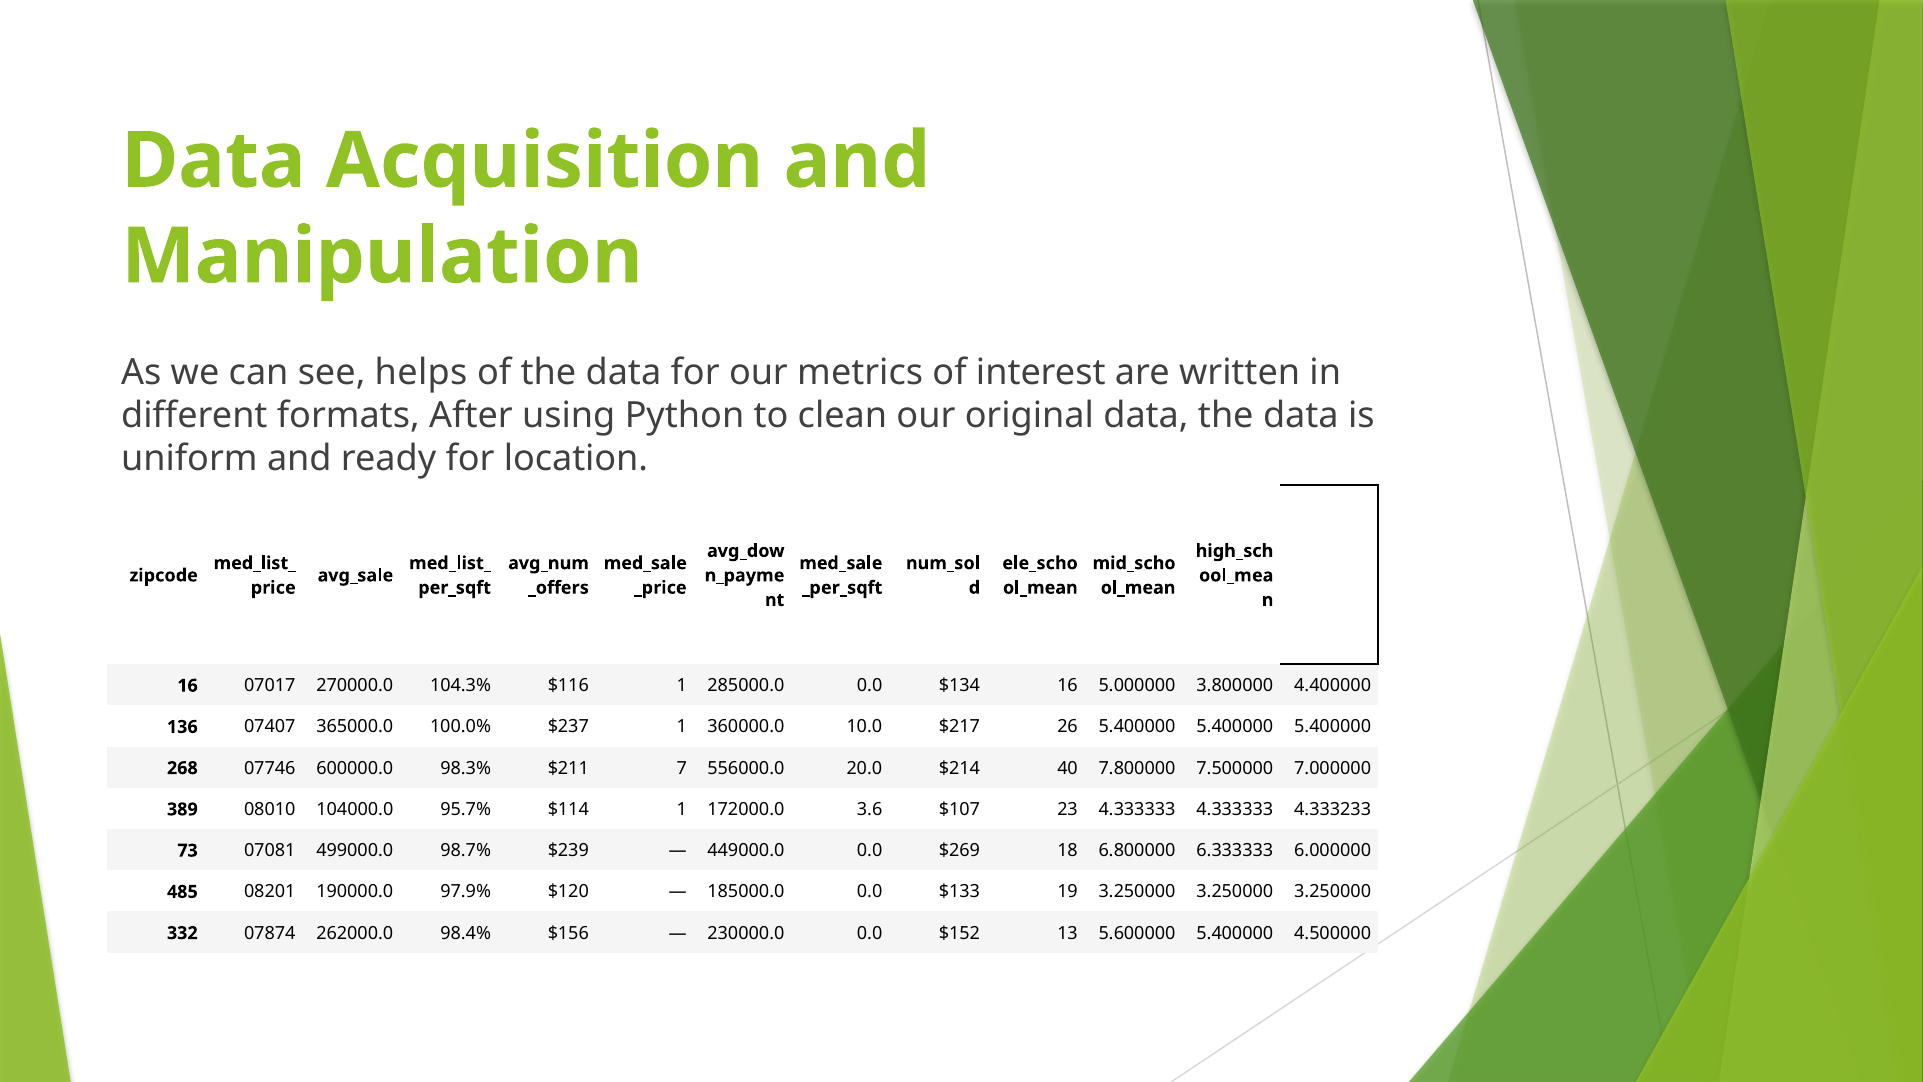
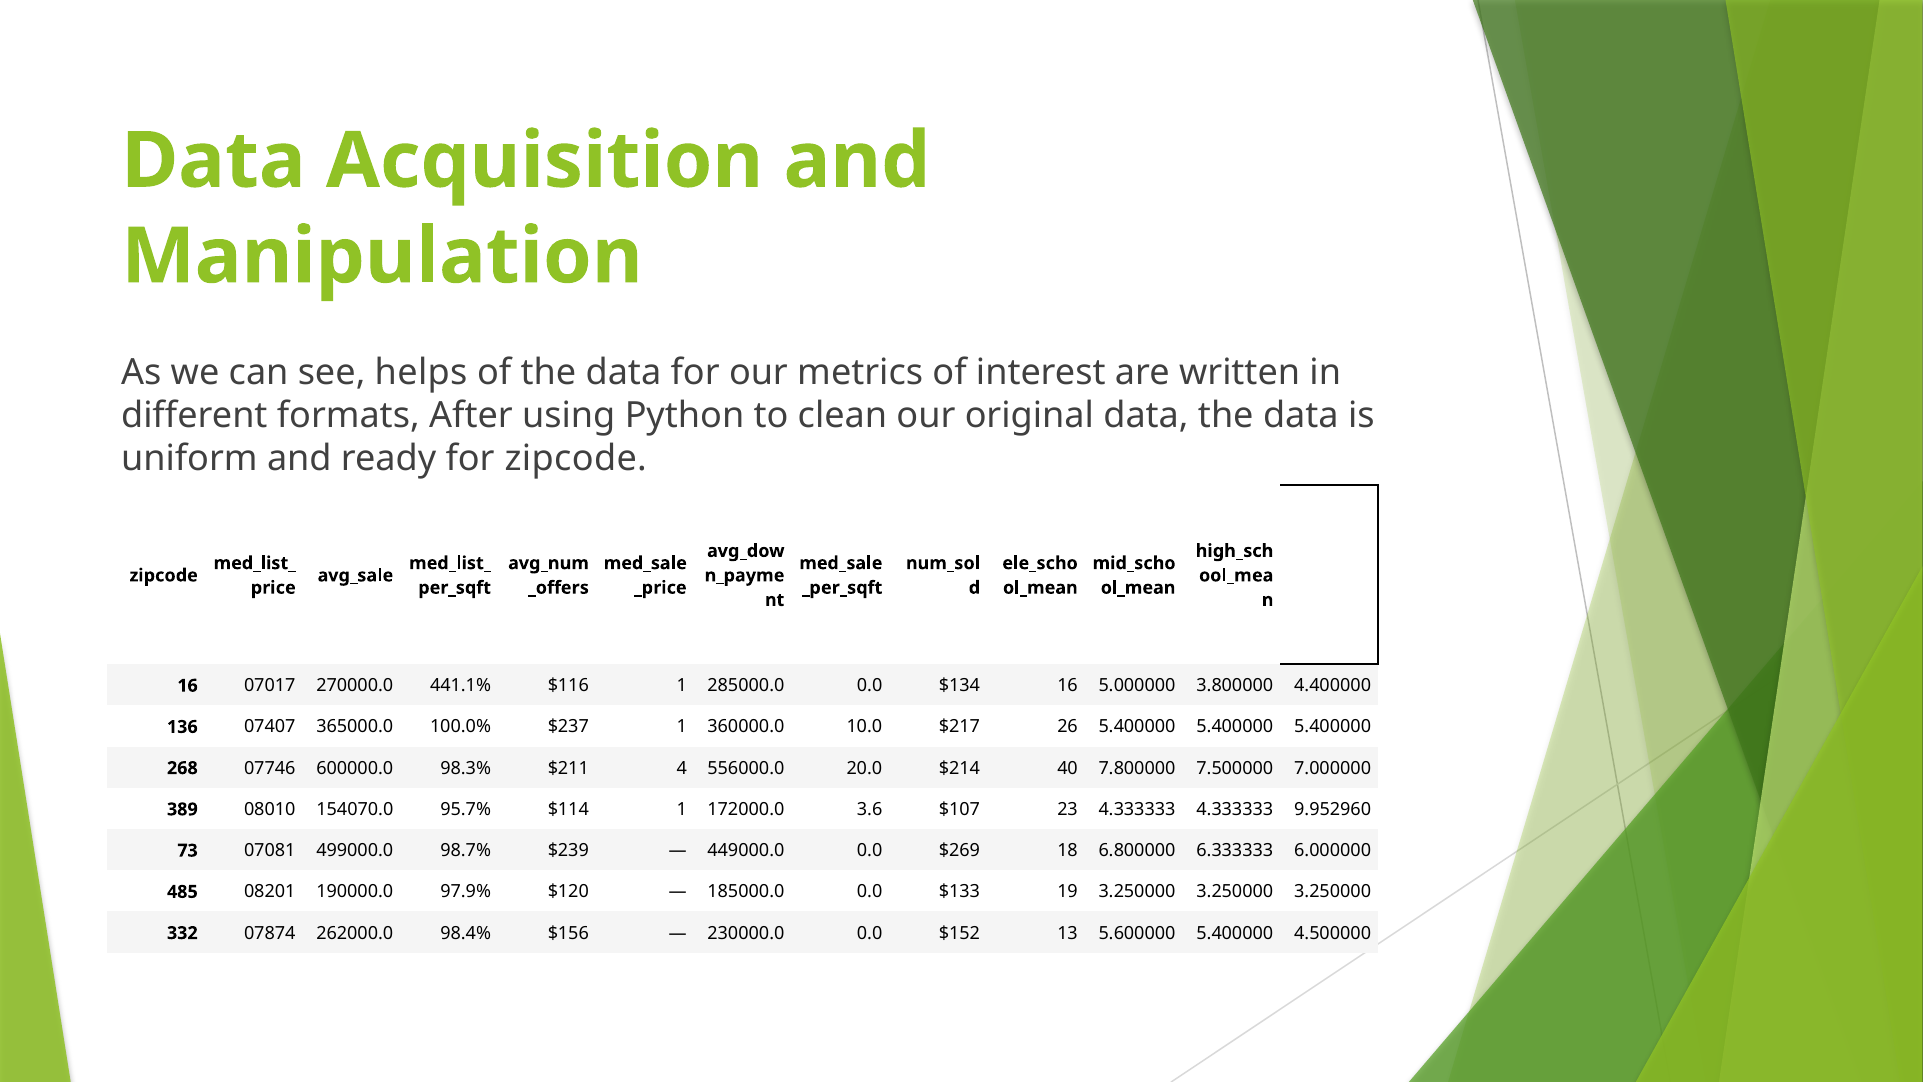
for location: location -> zipcode (576, 459)
104.3%: 104.3% -> 441.1% (461, 686)
7: 7 -> 4 (682, 768)
104000.0: 104000.0 -> 154070.0 (355, 809)
4.333233: 4.333233 -> 9.952960 (1333, 809)
